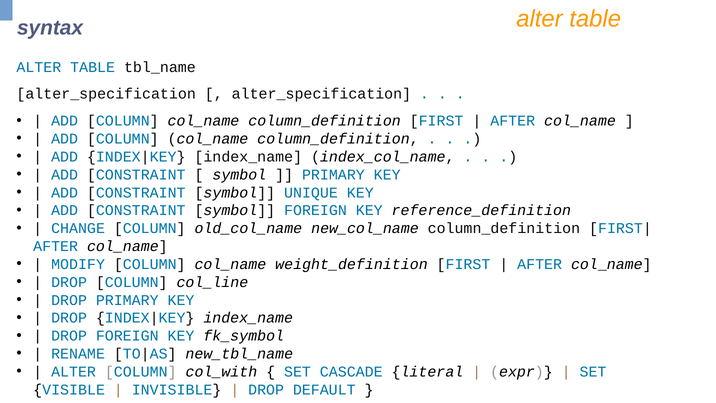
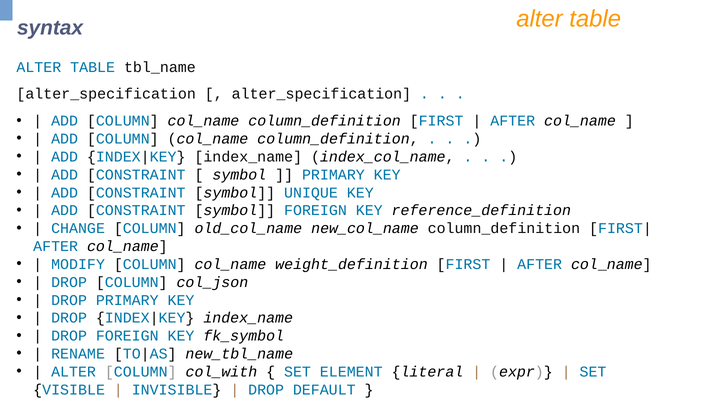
col_line: col_line -> col_json (212, 282)
CASCADE: CASCADE -> ELEMENT (351, 372)
